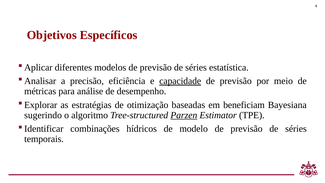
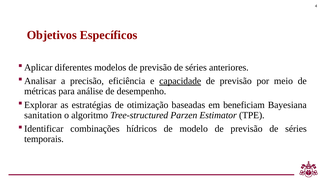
estatística: estatística -> anteriores (229, 67)
sugerindo: sugerindo -> sanitation (43, 115)
Parzen underline: present -> none (184, 115)
